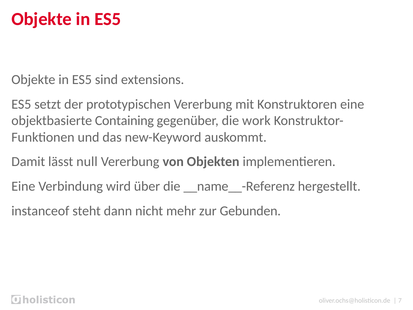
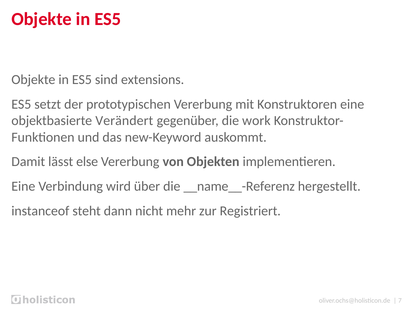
Containing: Containing -> Verändert (124, 121)
null: null -> else (87, 162)
Gebunden: Gebunden -> Registriert (250, 211)
